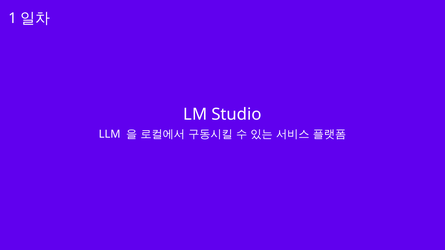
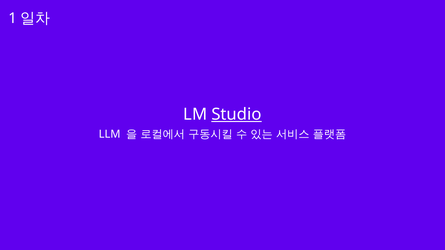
Studio underline: none -> present (237, 114)
